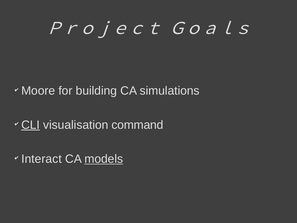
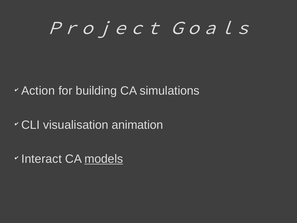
Moore: Moore -> Action (38, 91)
CLI underline: present -> none (31, 125)
command: command -> animation (137, 125)
